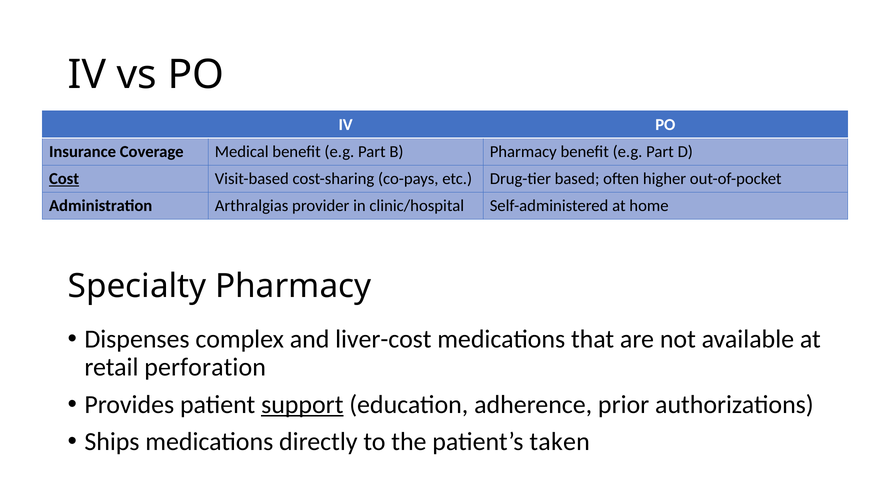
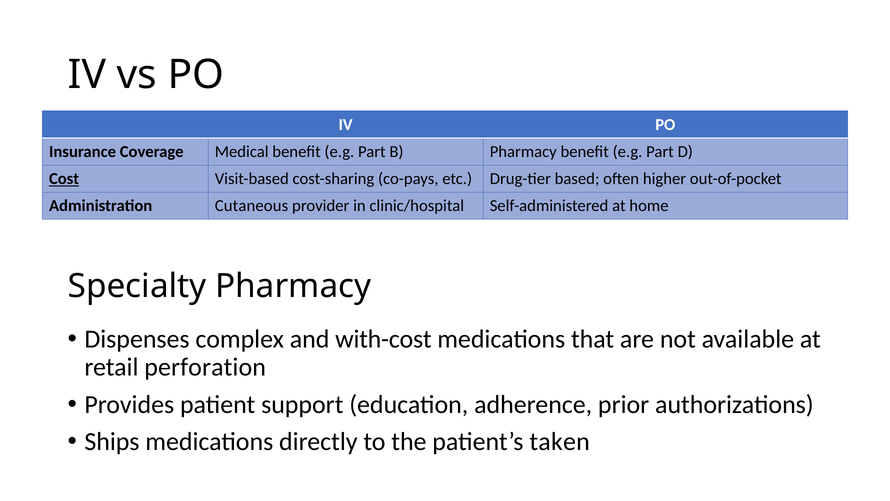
Arthralgias: Arthralgias -> Cutaneous (251, 206)
liver-cost: liver-cost -> with-cost (383, 339)
support underline: present -> none (302, 404)
